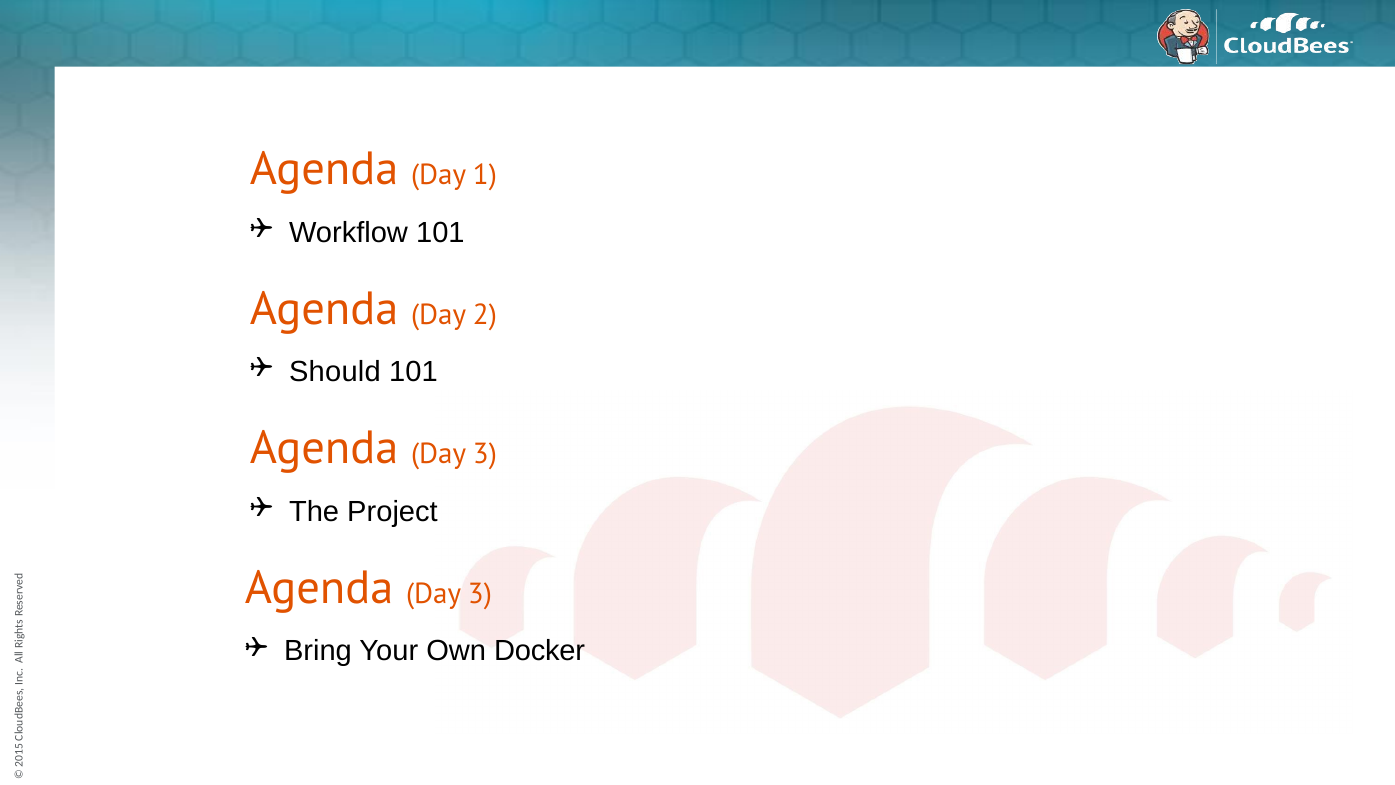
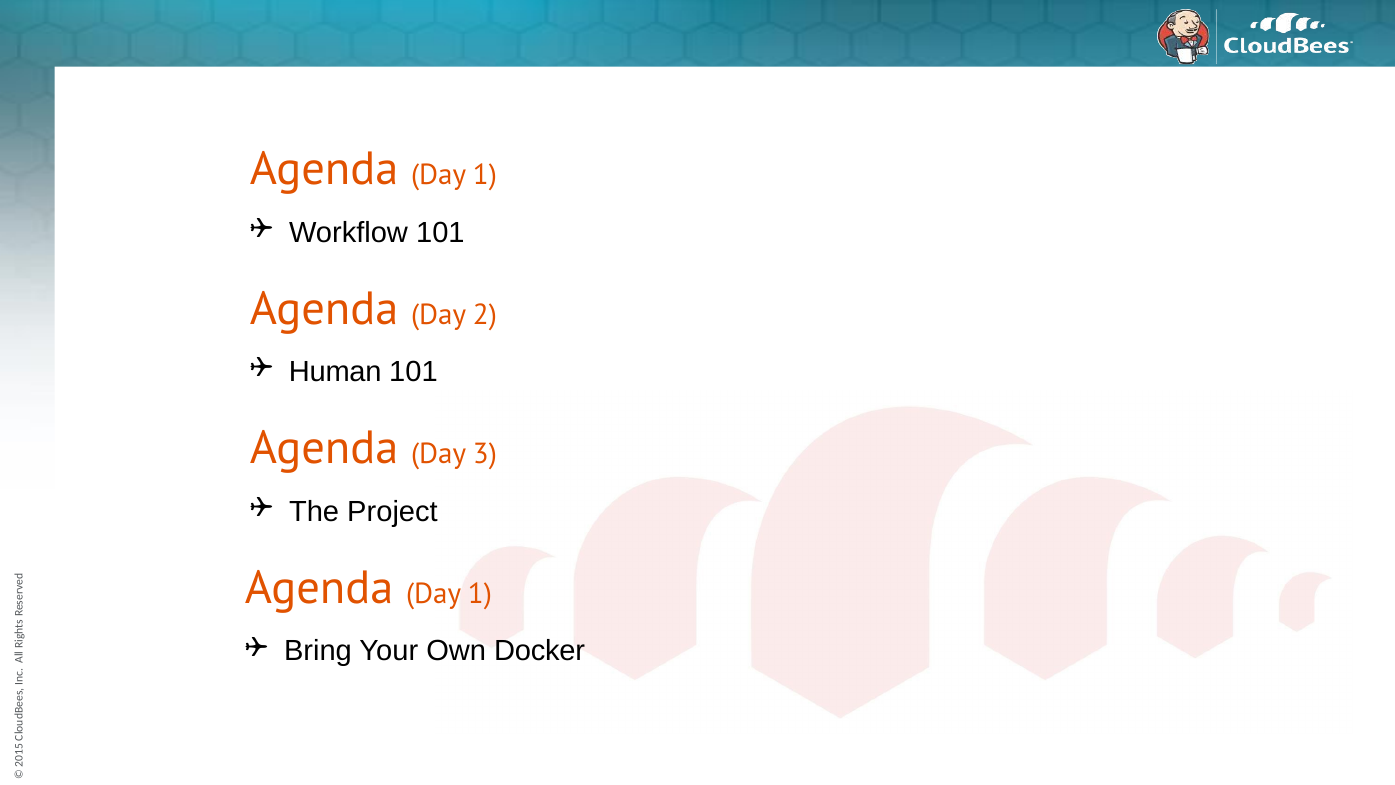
Should: Should -> Human (335, 372)
3: 3 -> 1 (480, 594)
